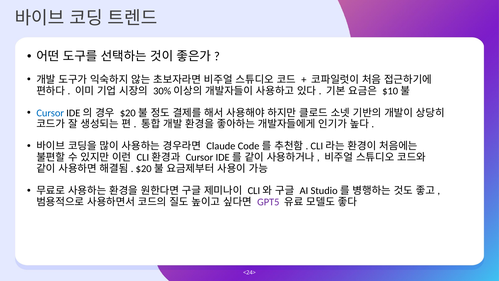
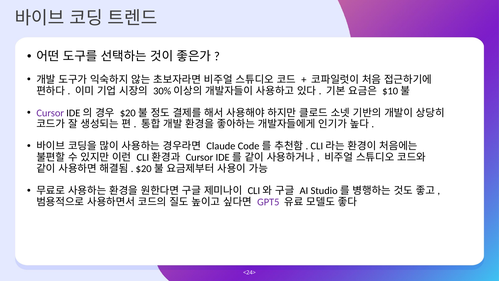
Cursor colour: blue -> purple (50, 113)
